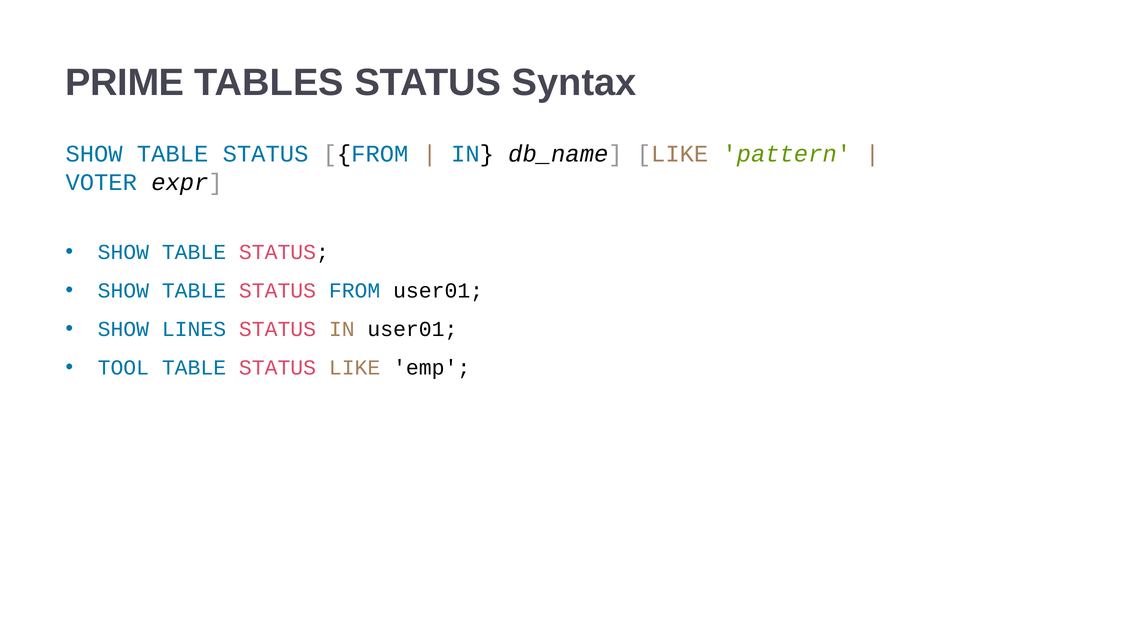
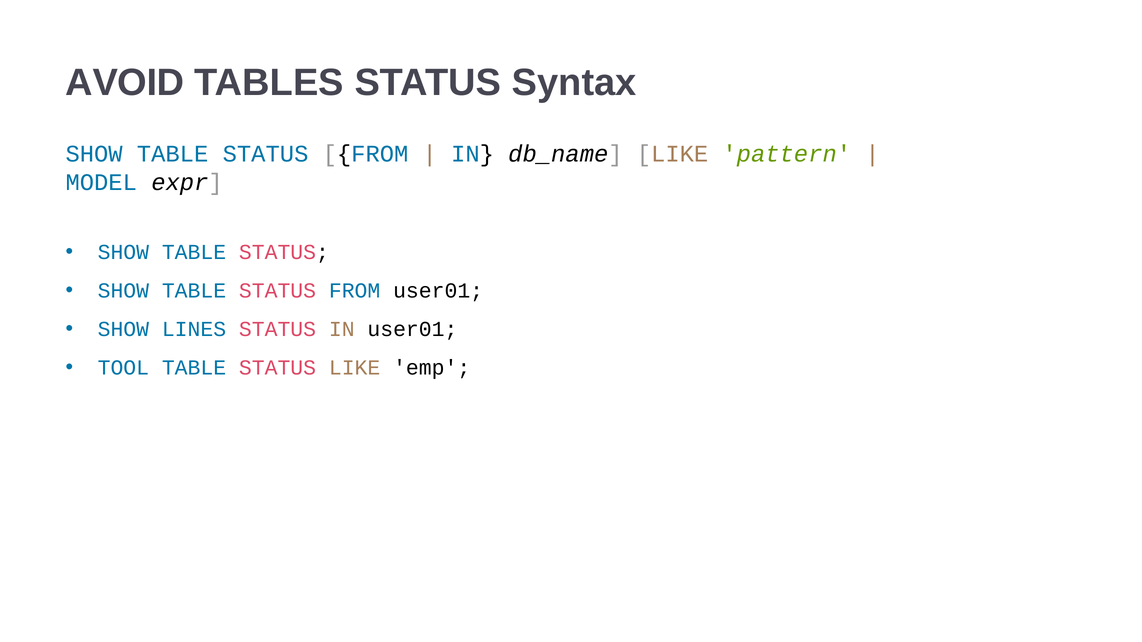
PRIME: PRIME -> AVOID (125, 83)
VOTER: VOTER -> MODEL (101, 182)
